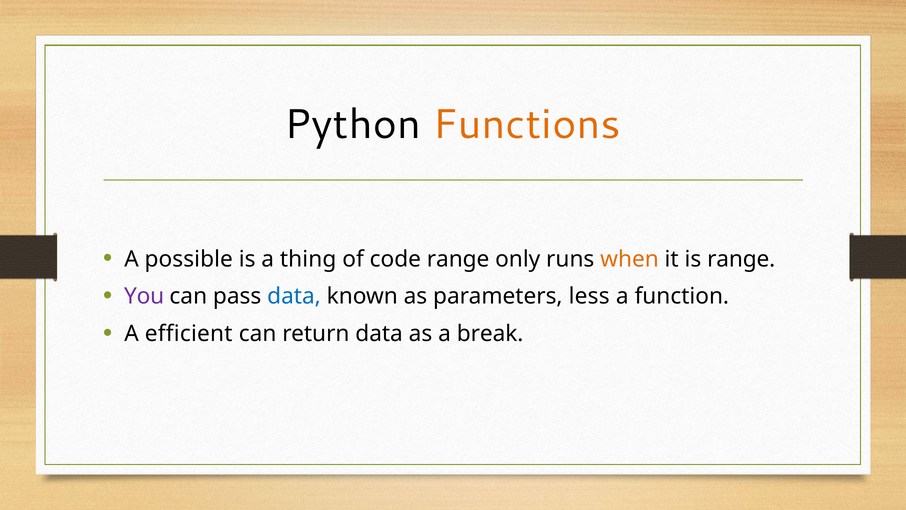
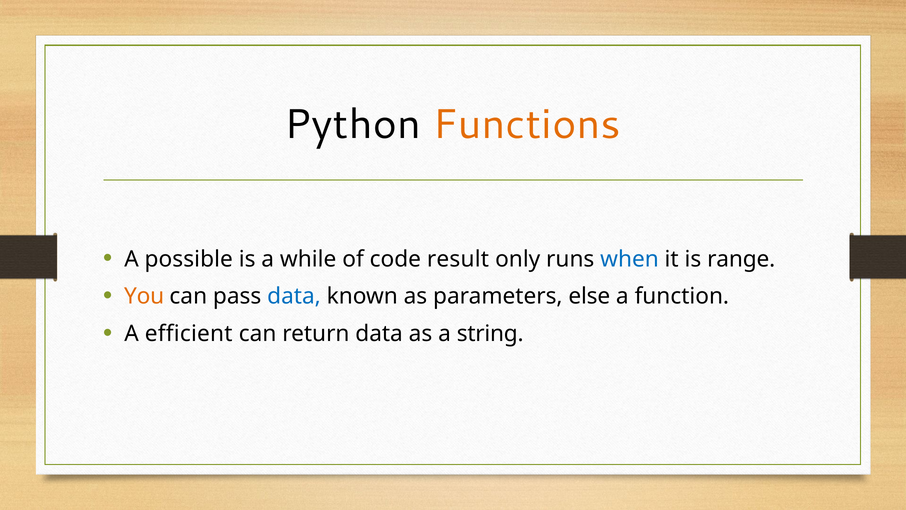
thing: thing -> while (308, 259)
code range: range -> result (458, 259)
when colour: orange -> blue (630, 259)
You colour: purple -> orange (144, 296)
less: less -> else (589, 296)
break: break -> string (490, 334)
